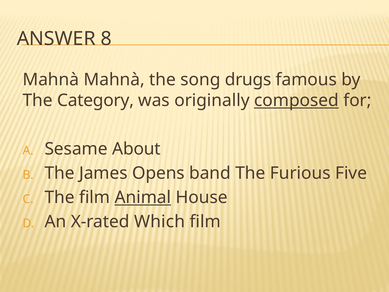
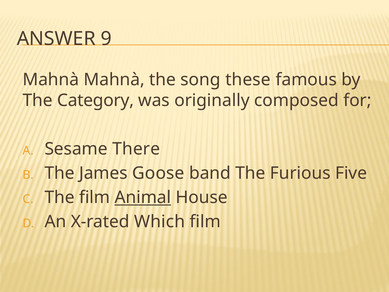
8: 8 -> 9 (106, 39)
drugs: drugs -> these (248, 80)
composed underline: present -> none (296, 100)
About: About -> There (136, 149)
Opens: Opens -> Goose (158, 173)
